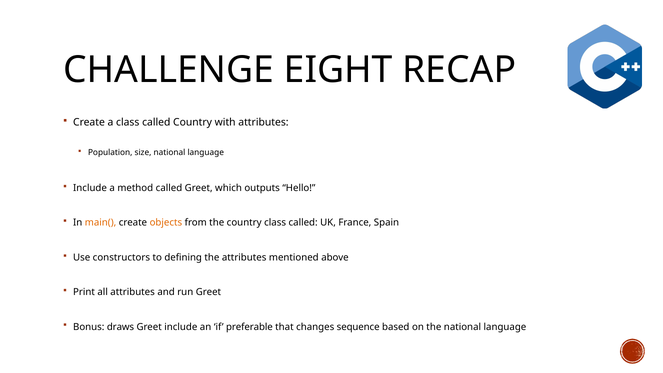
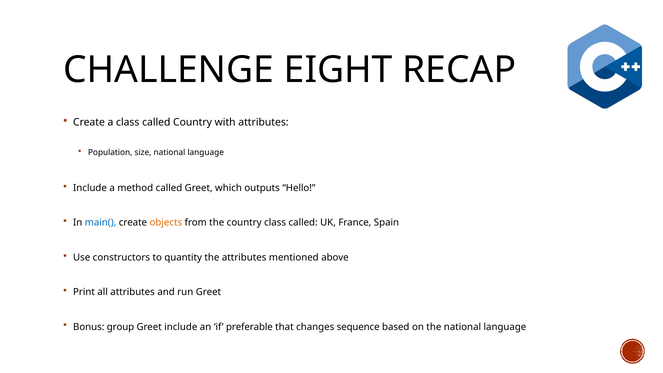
main( colour: orange -> blue (101, 223)
defining: defining -> quantity (183, 257)
draws: draws -> group (121, 327)
